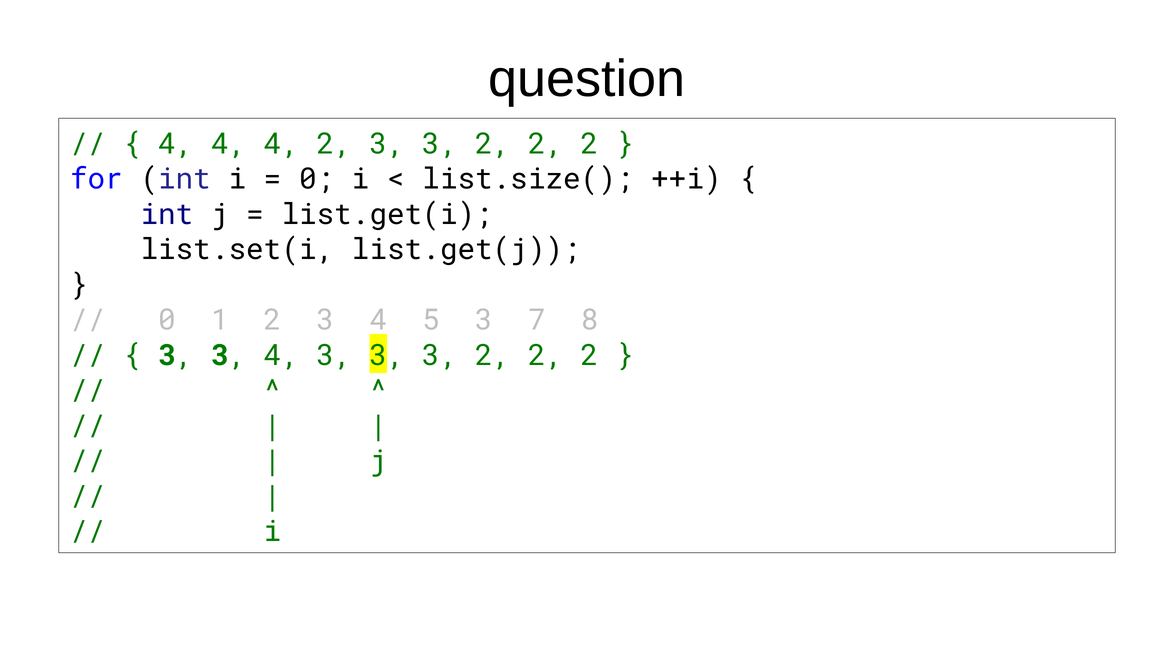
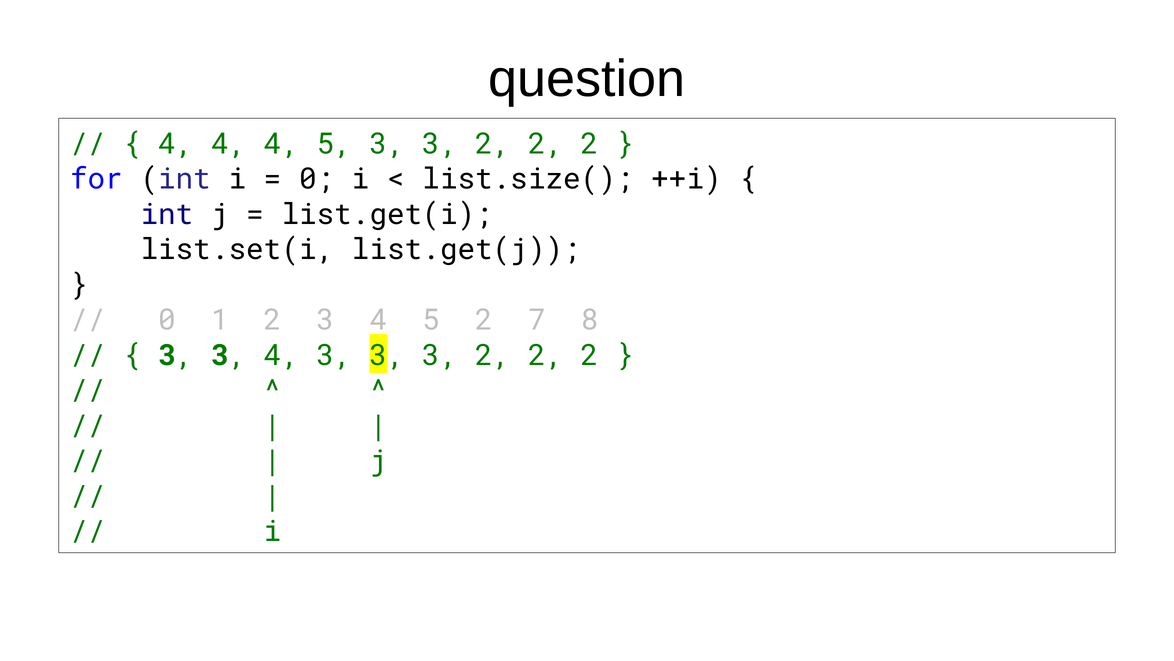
4 4 2: 2 -> 5 (334, 144)
5 3: 3 -> 2 (484, 320)
